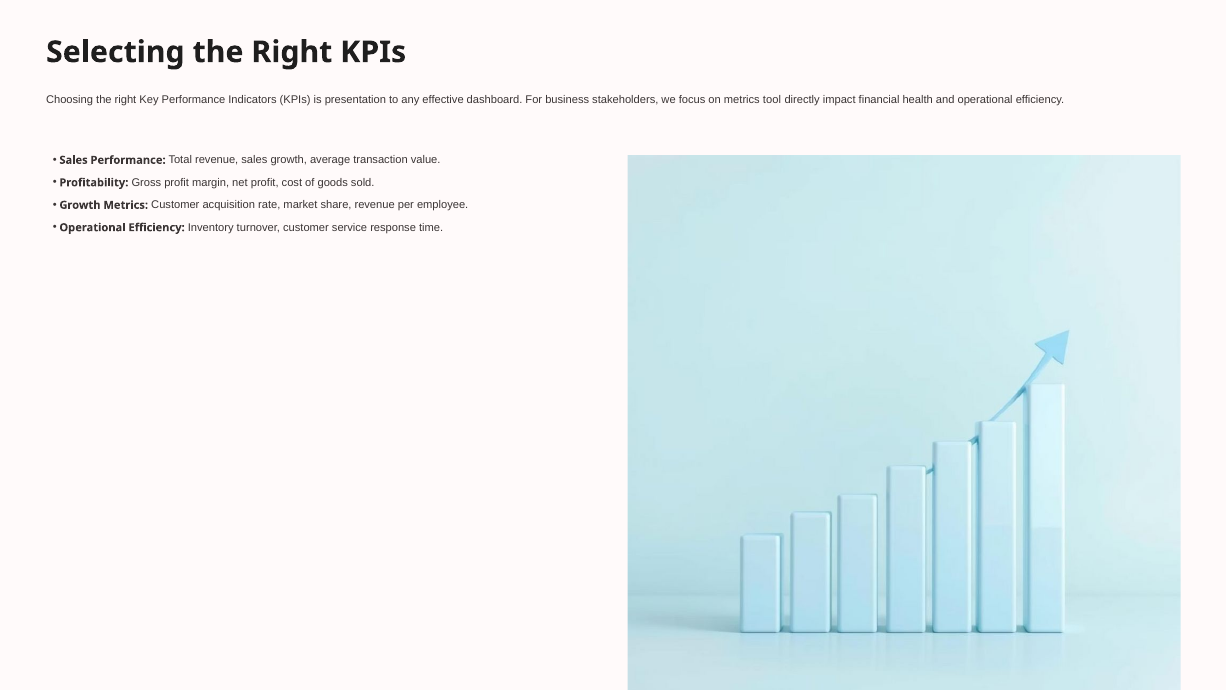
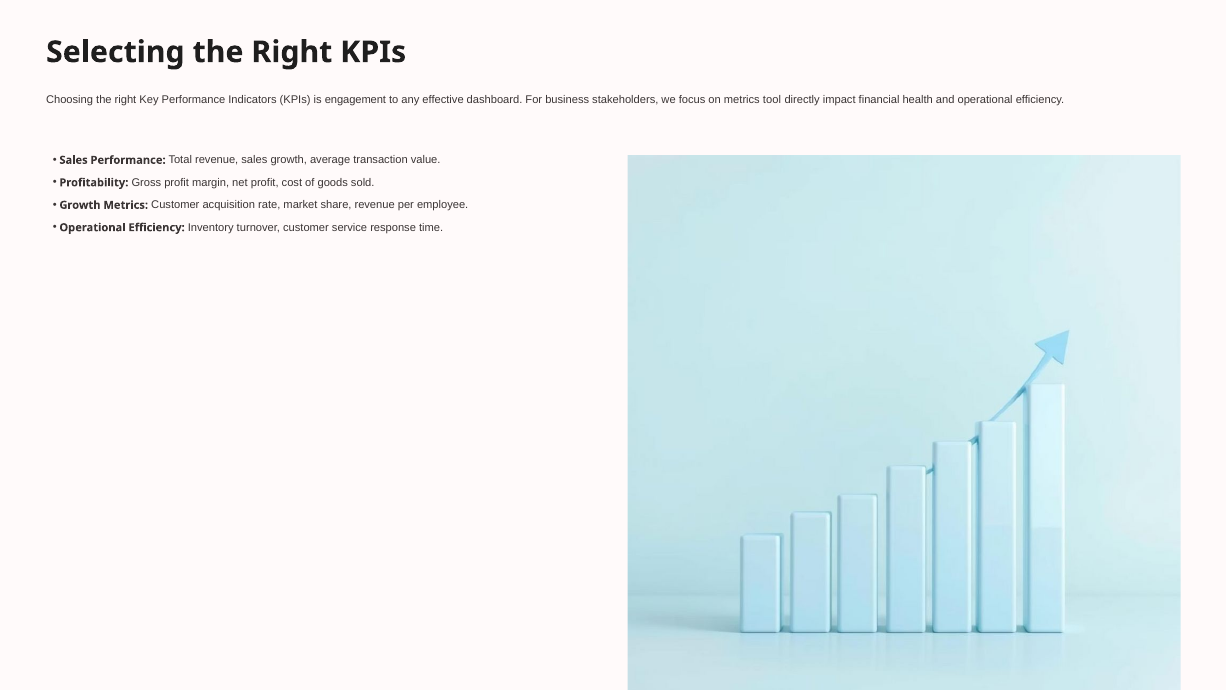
presentation: presentation -> engagement (355, 100)
